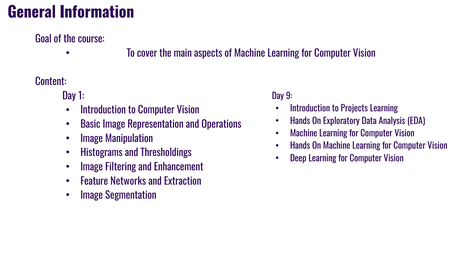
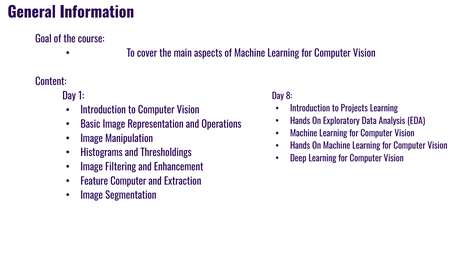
9: 9 -> 8 (289, 96)
Feature Networks: Networks -> Computer (128, 181)
